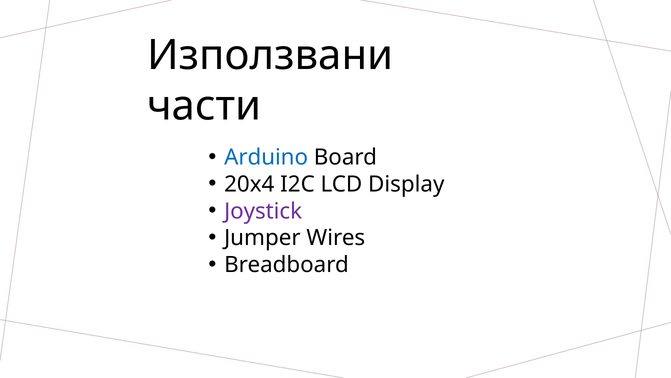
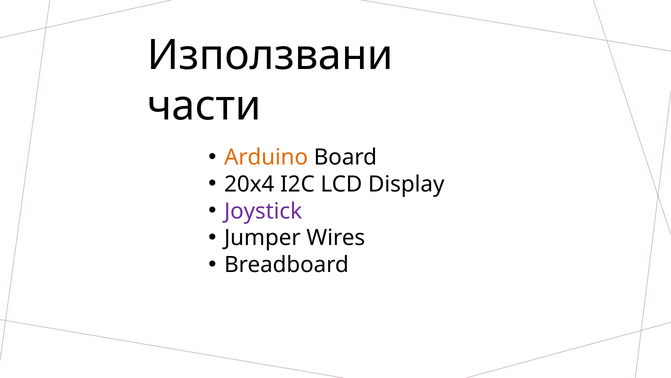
Arduino colour: blue -> orange (266, 157)
